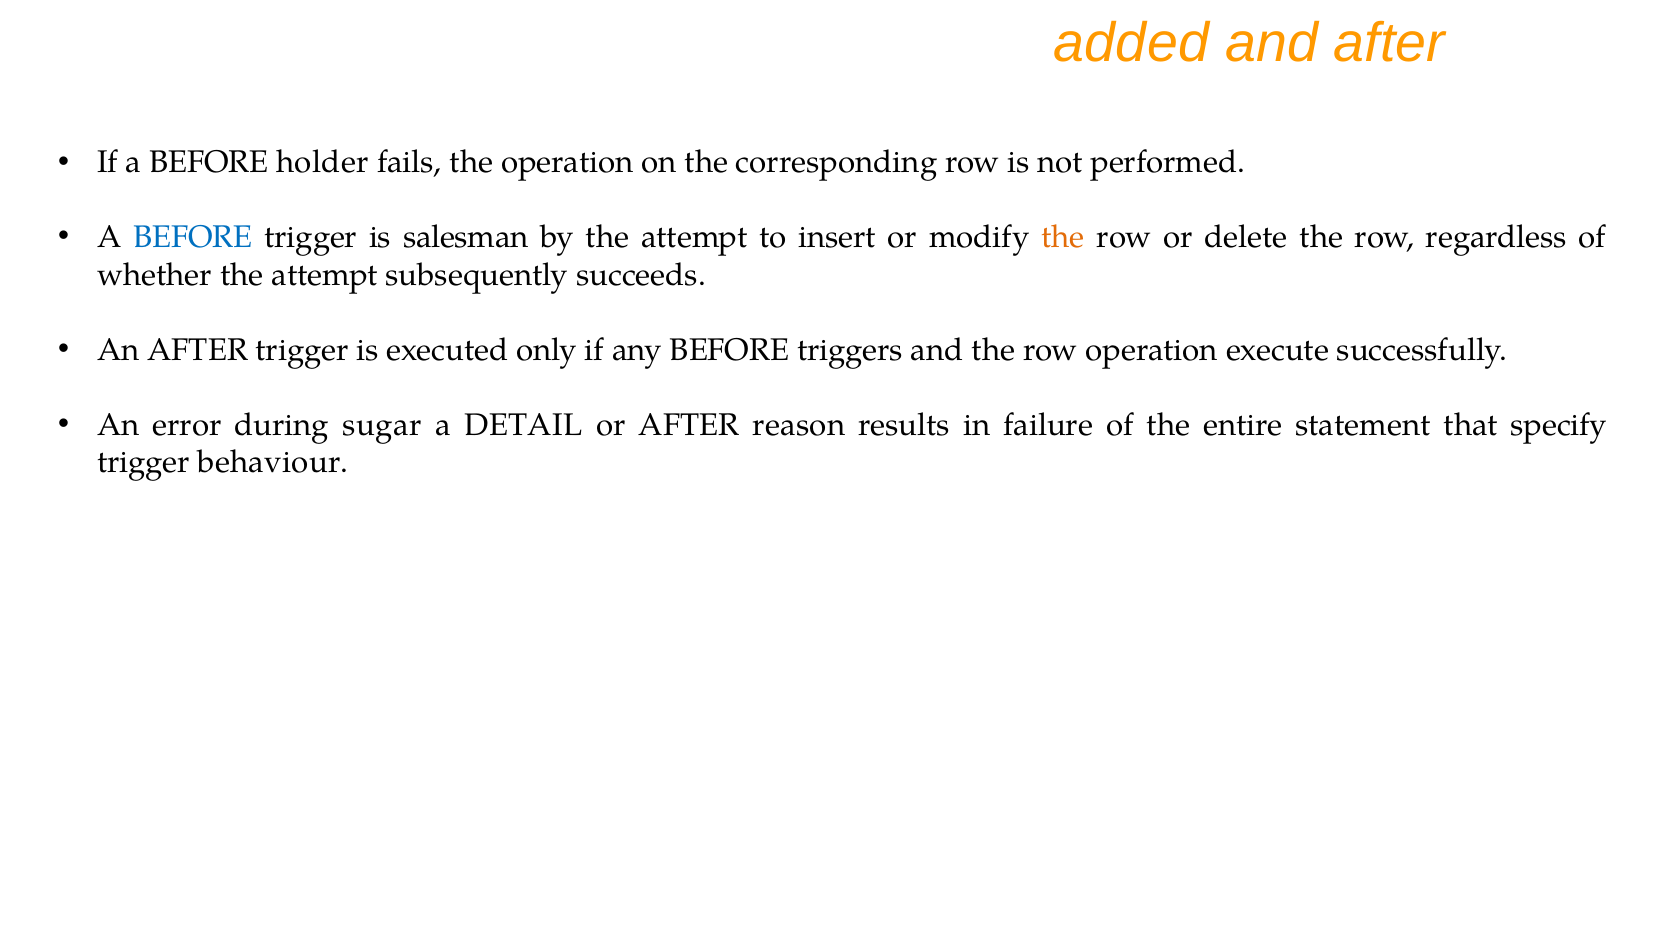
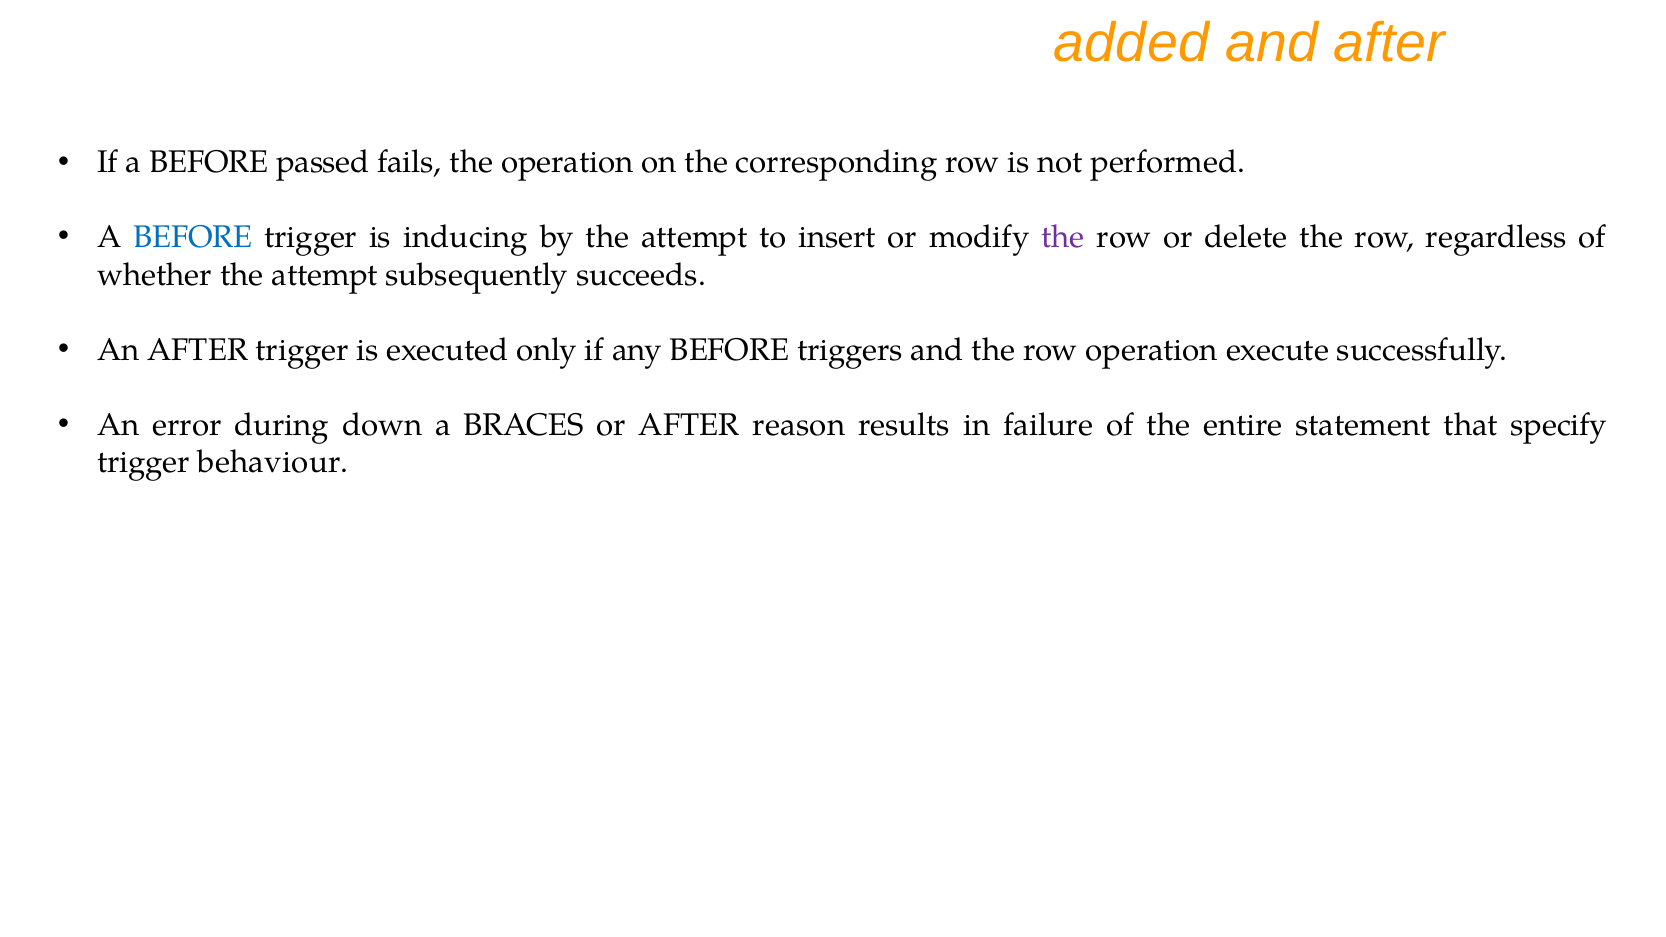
holder: holder -> passed (323, 162)
salesman: salesman -> inducing (466, 237)
the colour: orange -> purple (1063, 237)
sugar: sugar -> down (382, 425)
DETAIL: DETAIL -> BRACES (524, 425)
